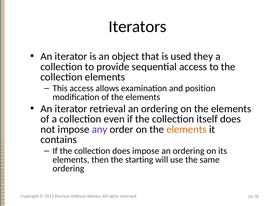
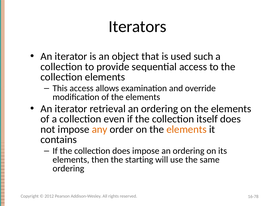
they: they -> such (203, 56)
position: position -> override (200, 88)
any colour: purple -> orange (100, 129)
